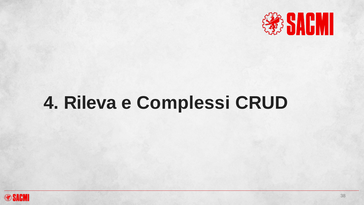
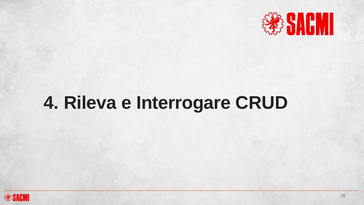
Complessi: Complessi -> Interrogare (184, 103)
